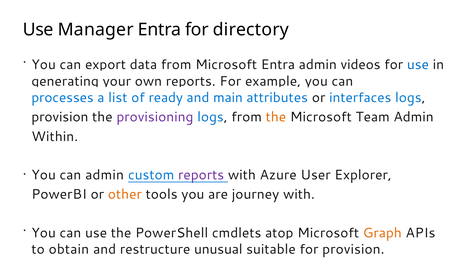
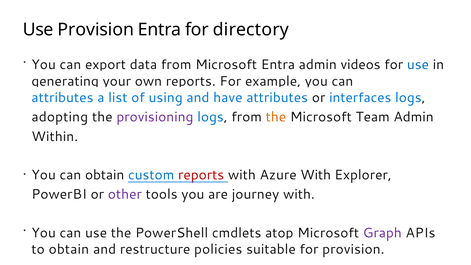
Use Manager: Manager -> Provision (96, 29)
processes: processes -> attributes (62, 98)
ready: ready -> using (166, 98)
main: main -> have (228, 98)
provision: provision -> adopting (60, 117)
can admin: admin -> obtain (105, 175)
reports colour: purple -> red (201, 175)
Azure User: User -> With (316, 175)
other colour: orange -> purple (125, 194)
Graph colour: orange -> purple (382, 233)
unusual: unusual -> policies (218, 249)
